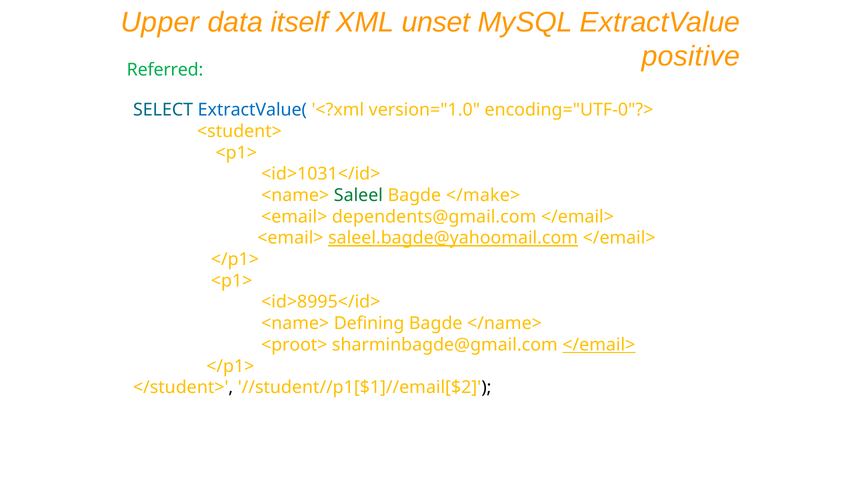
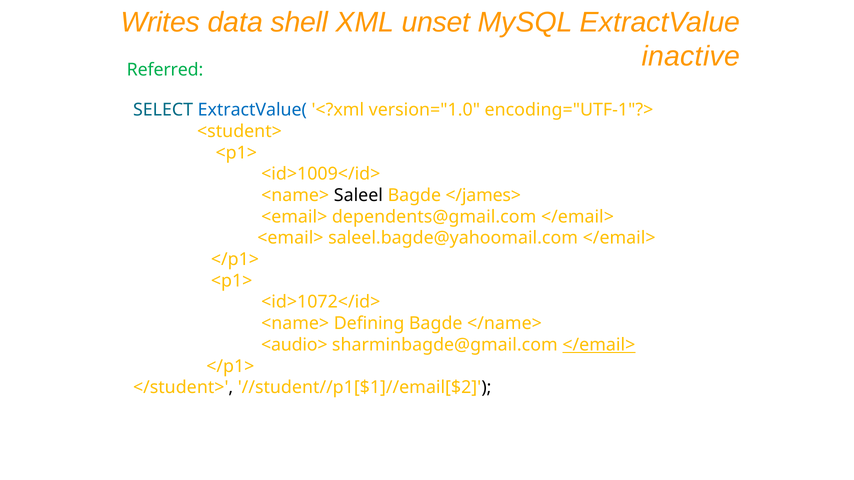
Upper: Upper -> Writes (160, 22)
itself: itself -> shell (299, 22)
positive: positive -> inactive (691, 56)
encoding="UTF-0"?>: encoding="UTF-0"?> -> encoding="UTF-1"?> (569, 110)
<id>1031</id>: <id>1031</id> -> <id>1009</id> (321, 174)
Saleel colour: green -> black (358, 196)
</make>: </make> -> </james> (483, 196)
saleel.bagde@yahoomail.com underline: present -> none (453, 238)
<id>8995</id>: <id>8995</id> -> <id>1072</id> (321, 302)
<proot>: <proot> -> <audio> (294, 345)
